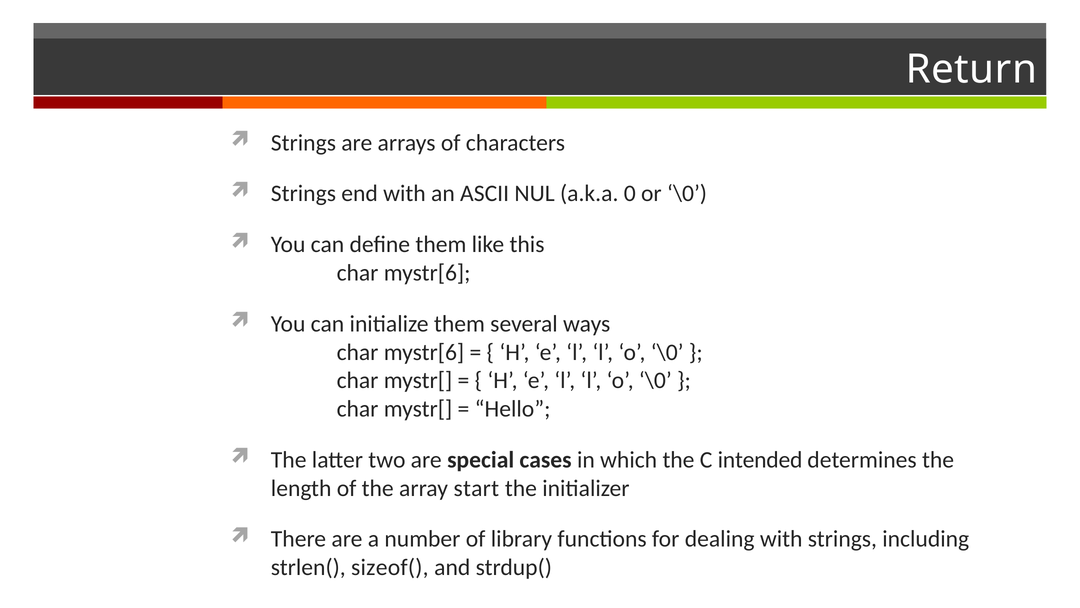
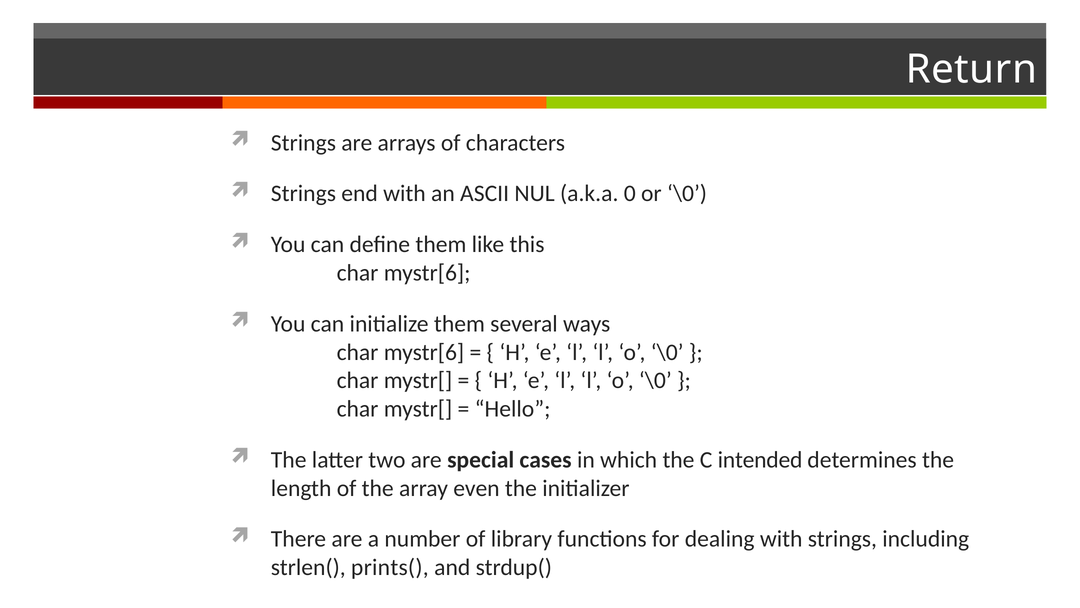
start: start -> even (476, 488)
sizeof(: sizeof( -> prints( (390, 567)
